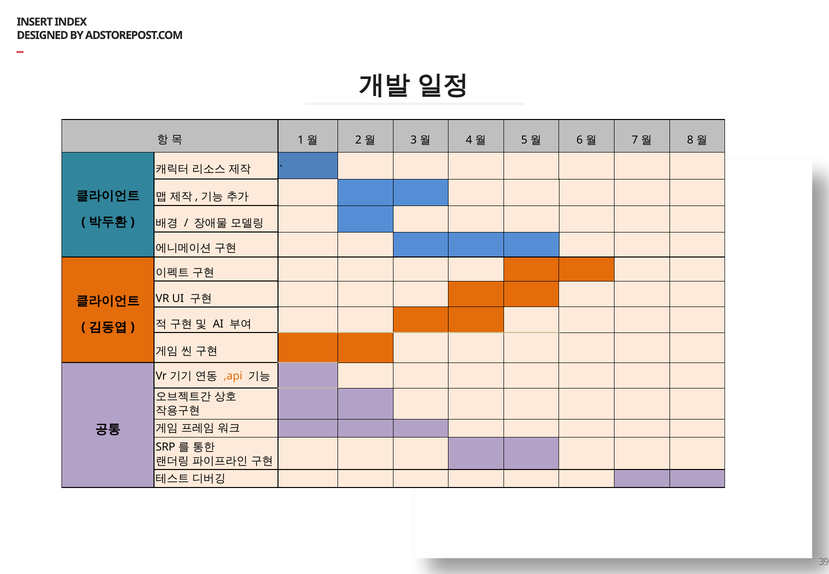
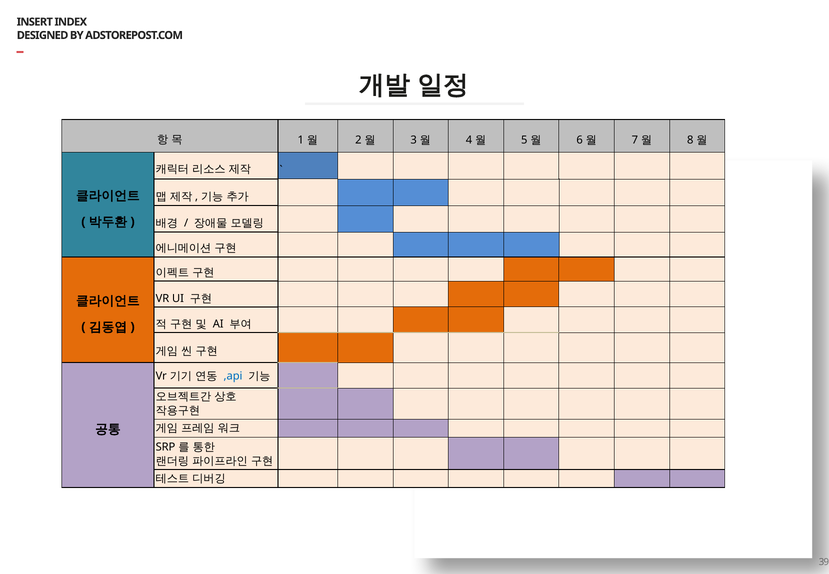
,api colour: orange -> blue (233, 376)
